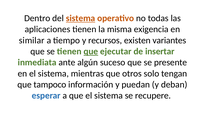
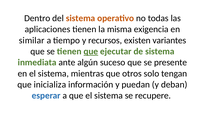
sistema underline: present -> none (81, 18)
de insertar: insertar -> sistema (160, 51)
tampoco: tampoco -> inicializa (50, 85)
